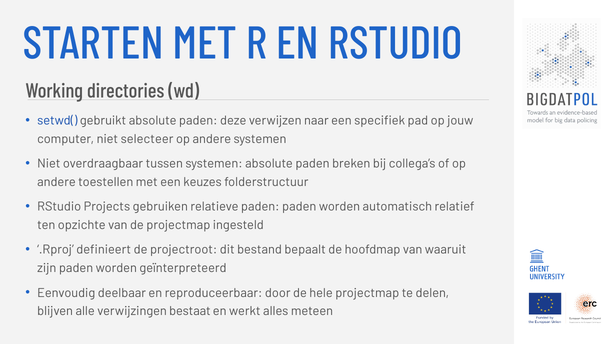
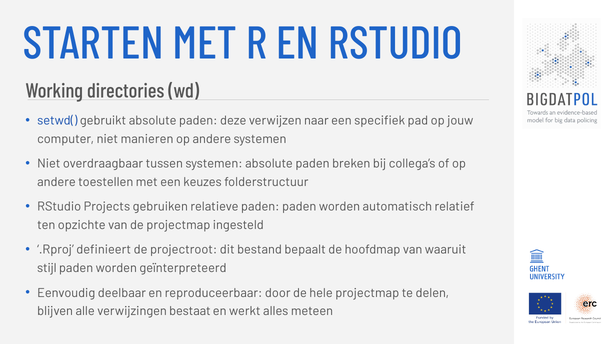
selecteer: selecteer -> manieren (147, 139)
zijn: zijn -> stijl (47, 268)
